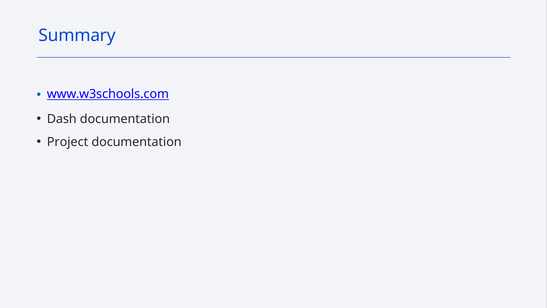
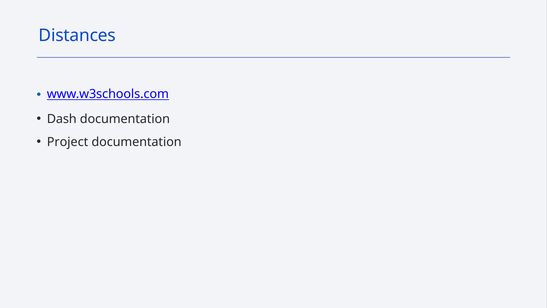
Summary: Summary -> Distances (77, 35)
